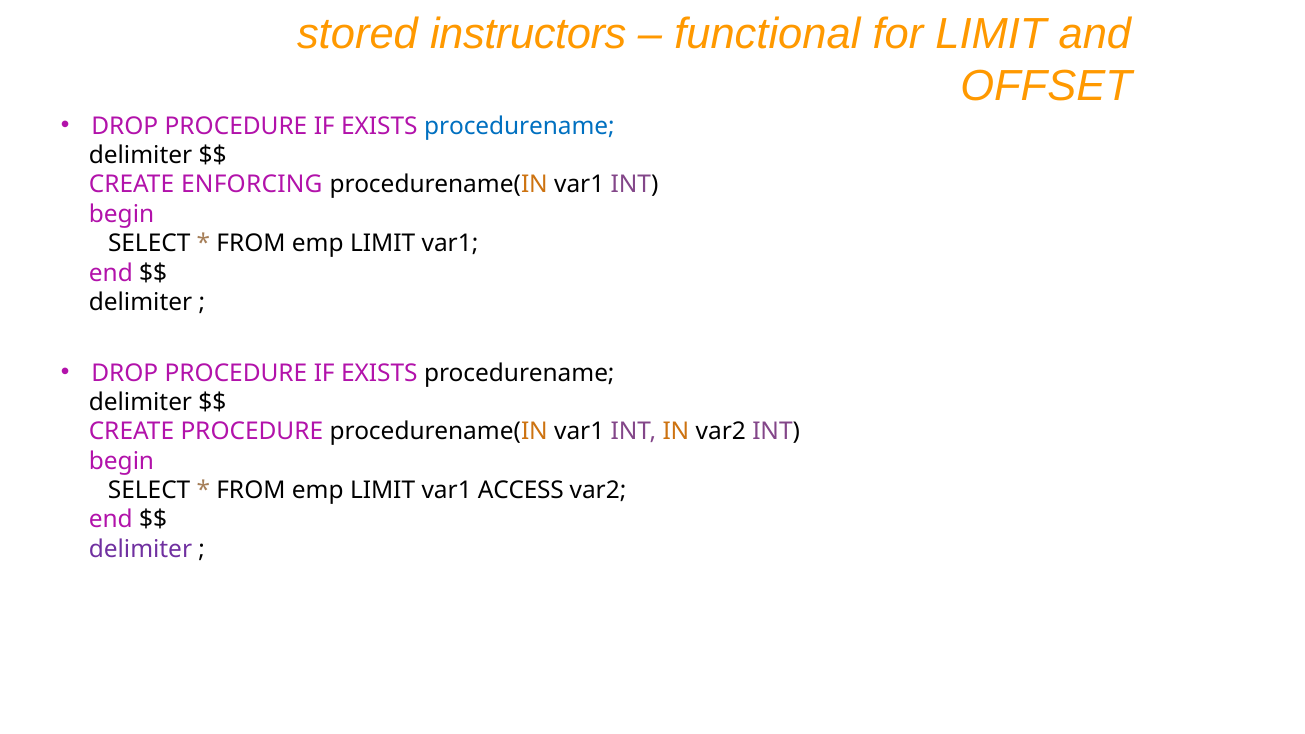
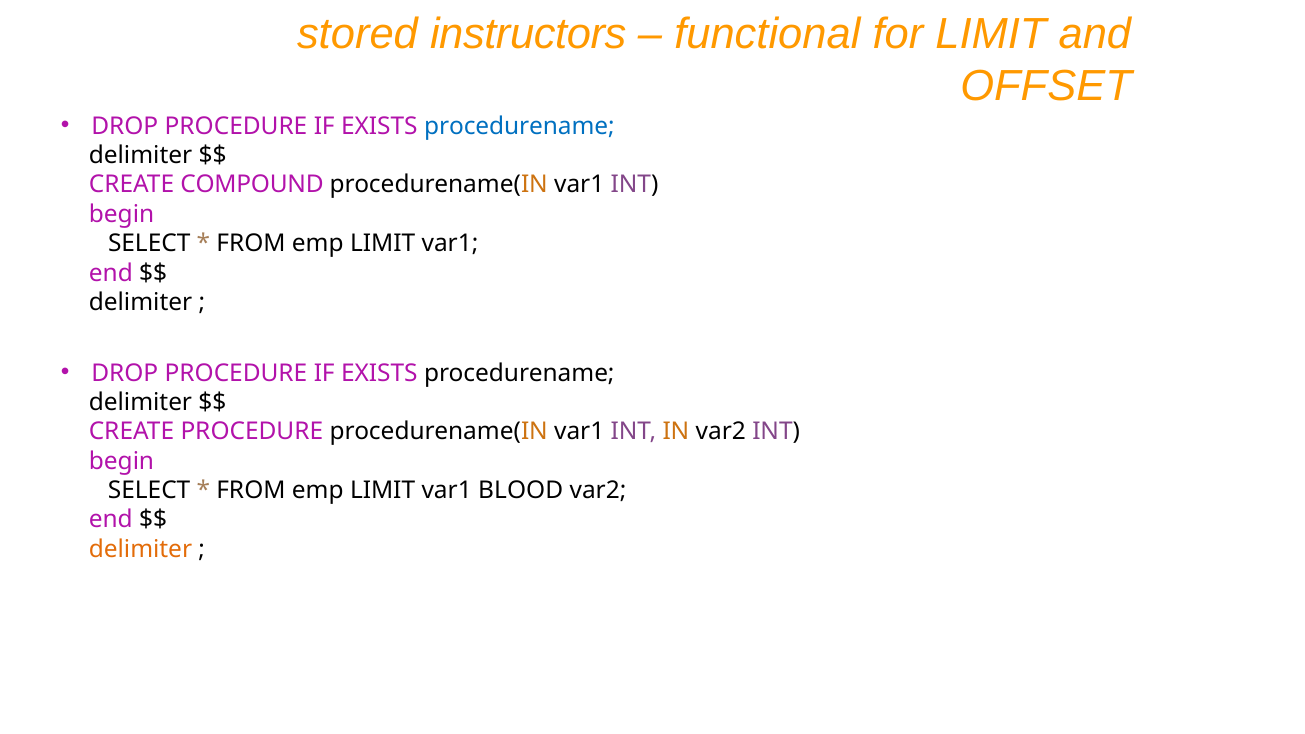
ENFORCING: ENFORCING -> COMPOUND (252, 185)
ACCESS: ACCESS -> BLOOD (521, 490)
delimiter colour: purple -> orange (141, 549)
